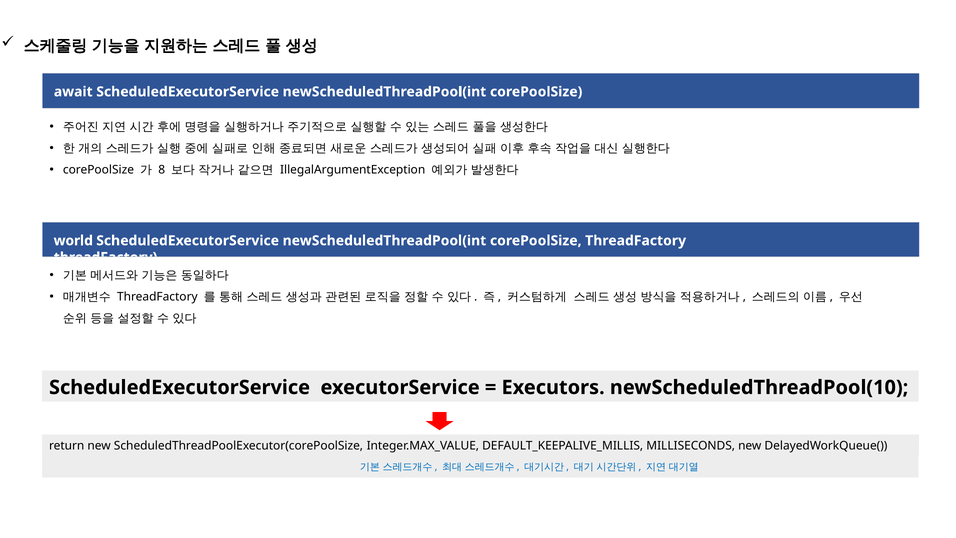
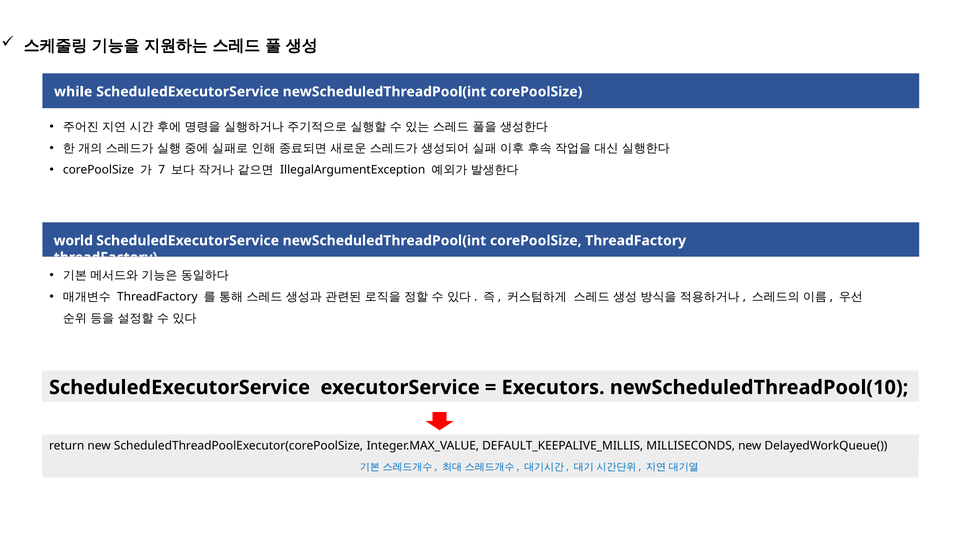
await: await -> while (73, 92)
8: 8 -> 7 (162, 170)
